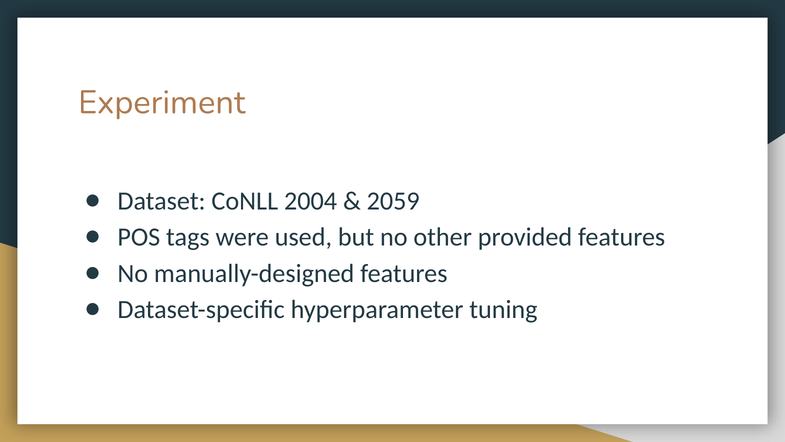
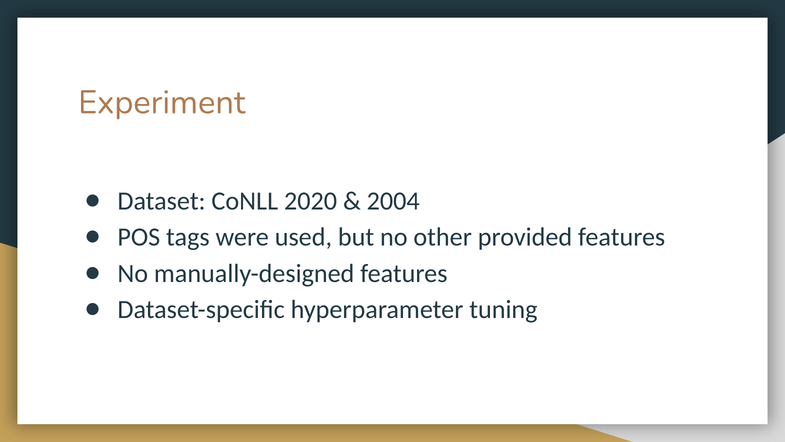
2004: 2004 -> 2020 (311, 201)
2059: 2059 -> 2004 (393, 201)
